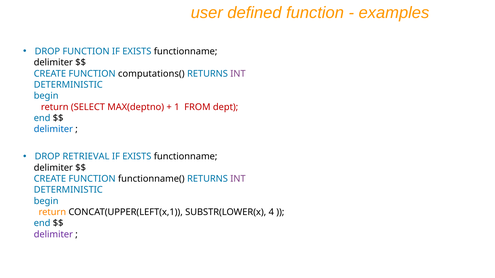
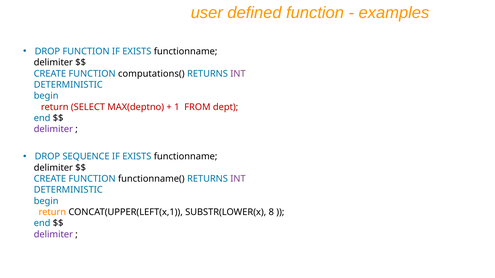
delimiter colour: blue -> purple (53, 129)
RETRIEVAL: RETRIEVAL -> SEQUENCE (86, 157)
4: 4 -> 8 (271, 212)
